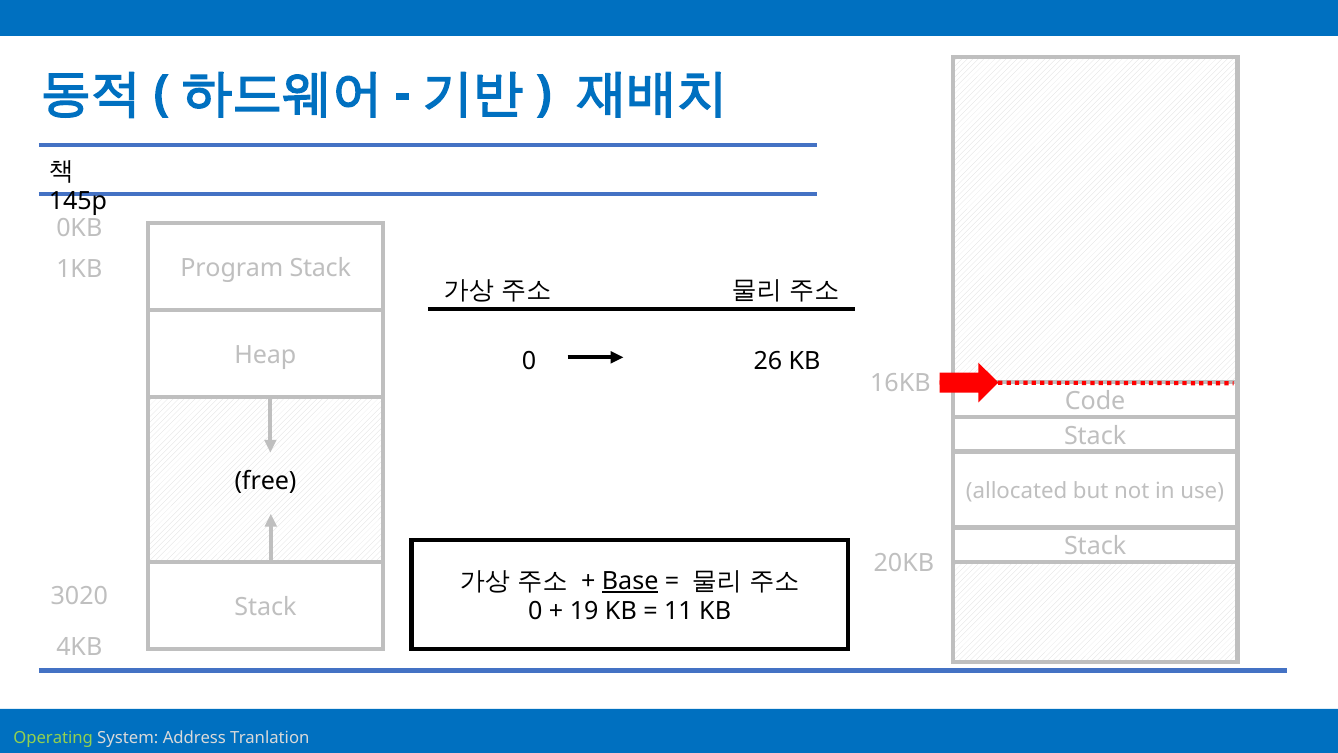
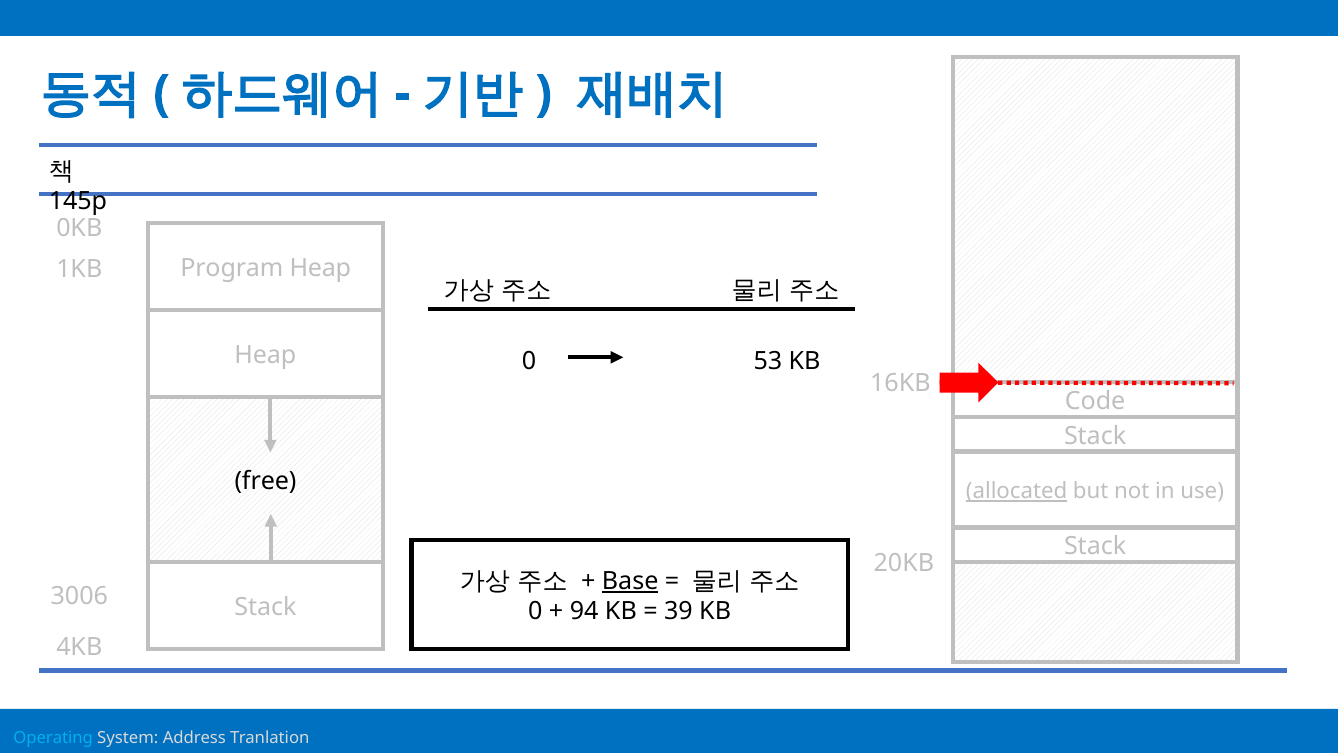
Program Stack: Stack -> Heap (320, 268)
26: 26 -> 53 (768, 361)
allocated underline: none -> present (1017, 491)
3020: 3020 -> 3006 (79, 596)
19: 19 -> 94 (584, 611)
11: 11 -> 39 (678, 611)
Operating colour: light green -> light blue (53, 738)
